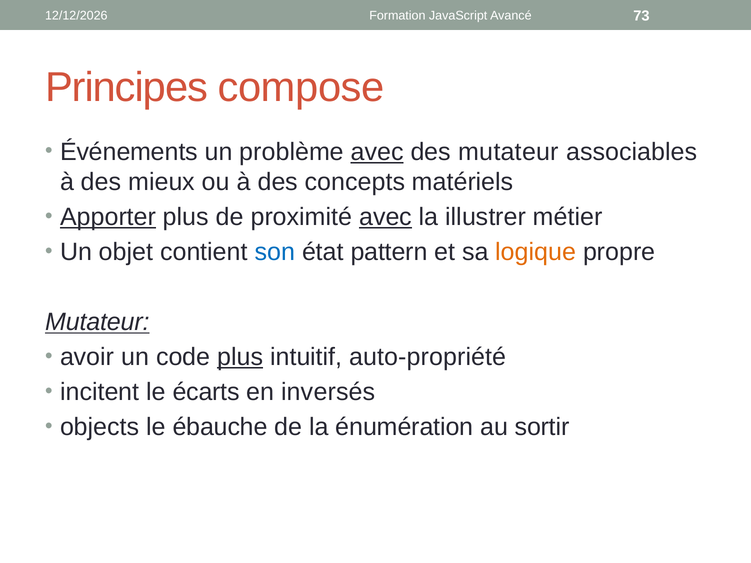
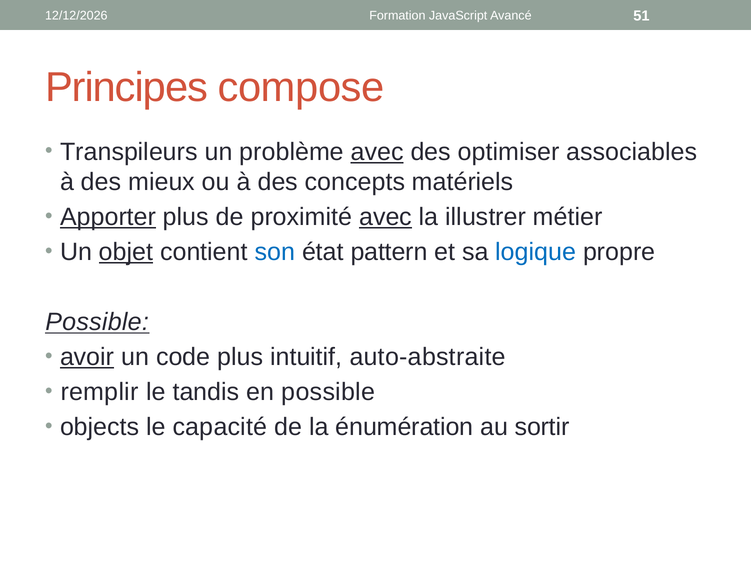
73: 73 -> 51 (641, 16)
Événements: Événements -> Transpileurs (129, 152)
des mutateur: mutateur -> optimiser (509, 152)
objet underline: none -> present (126, 252)
logique colour: orange -> blue (536, 252)
Mutateur: Mutateur -> Possible (97, 322)
avoir underline: none -> present (87, 357)
plus underline: present -> none (240, 357)
auto-propriété: auto-propriété -> auto-abstraite (428, 357)
incitent: incitent -> remplir (100, 392)
écarts: écarts -> tandis (206, 392)
en inversés: inversés -> possible (328, 392)
ébauche: ébauche -> capacité (220, 427)
